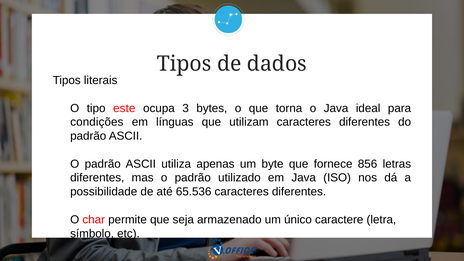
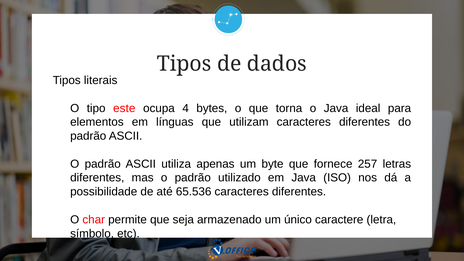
3: 3 -> 4 (186, 108)
condições: condições -> elementos (97, 122)
856: 856 -> 257 (368, 164)
